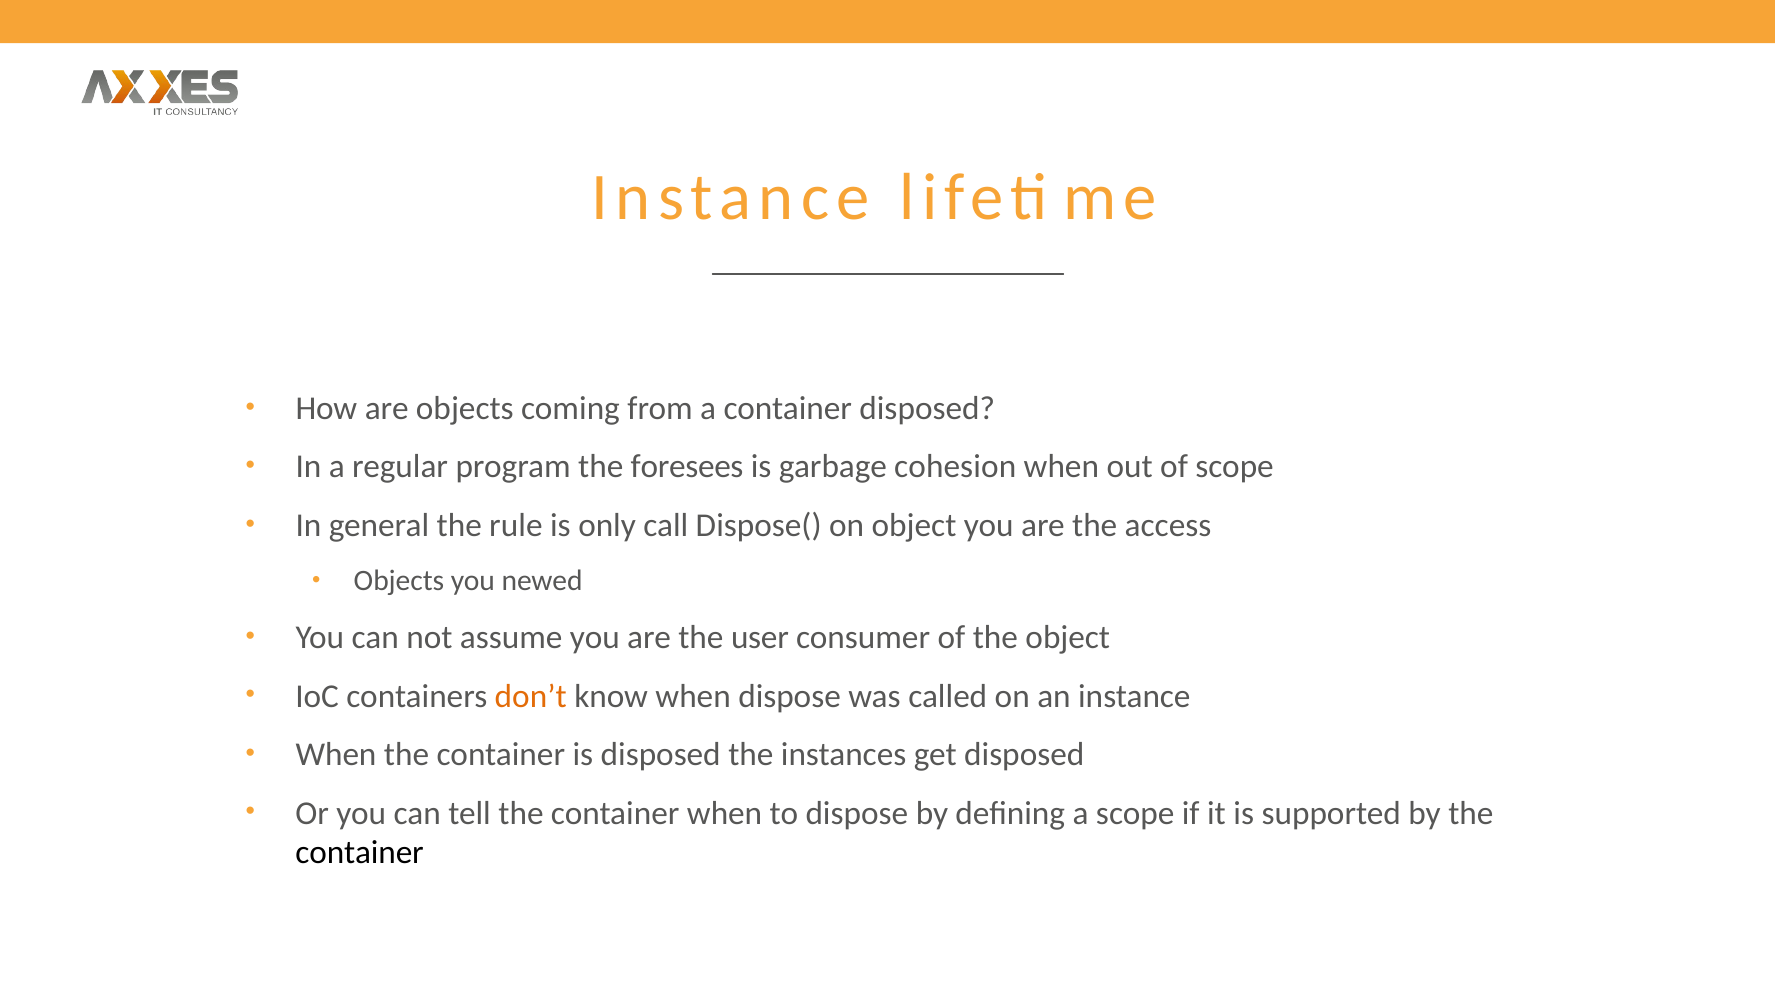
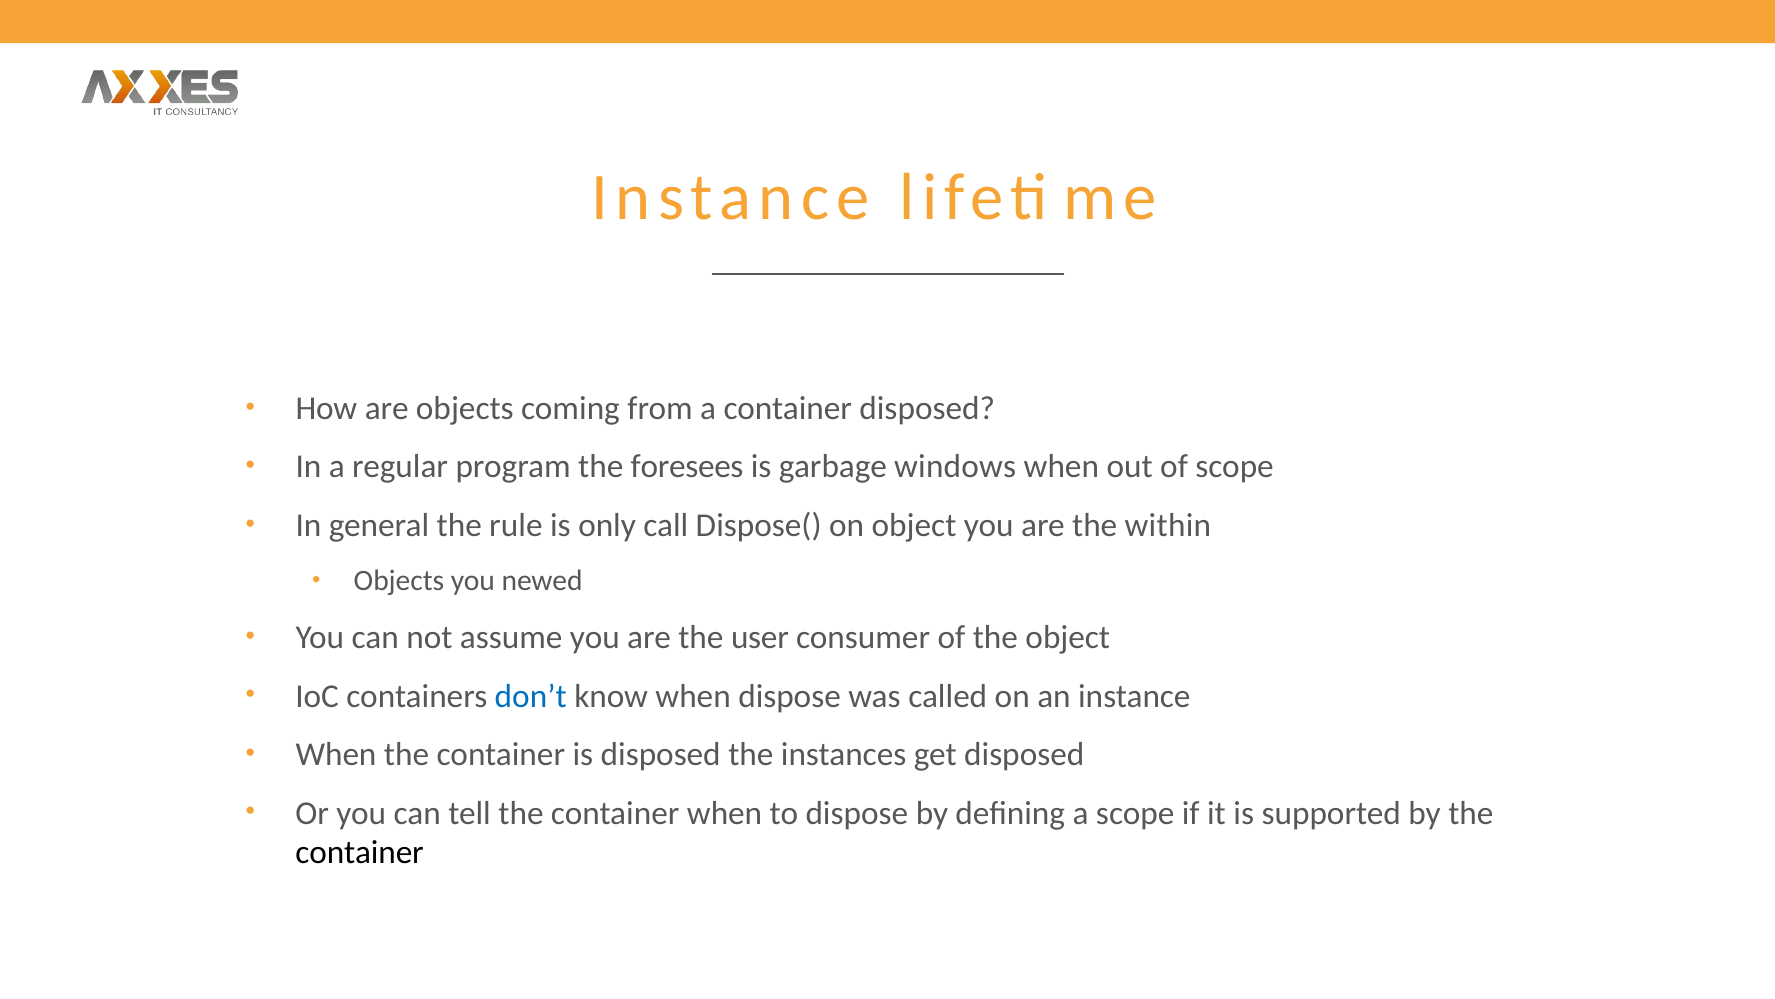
cohesion: cohesion -> windows (955, 466)
access: access -> within (1168, 525)
don’t colour: orange -> blue (531, 696)
